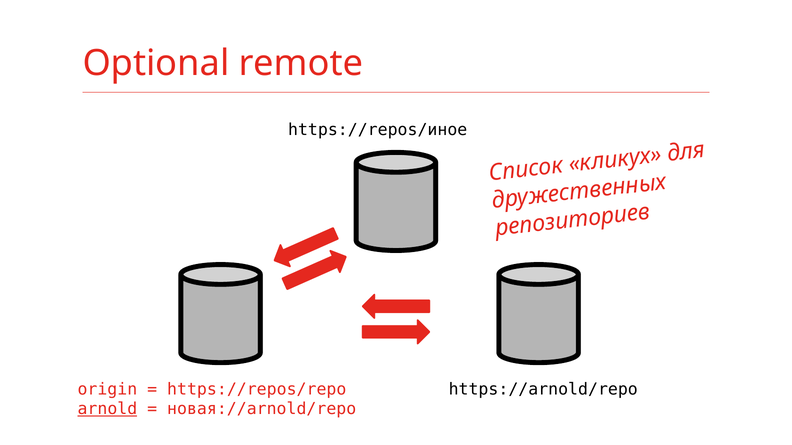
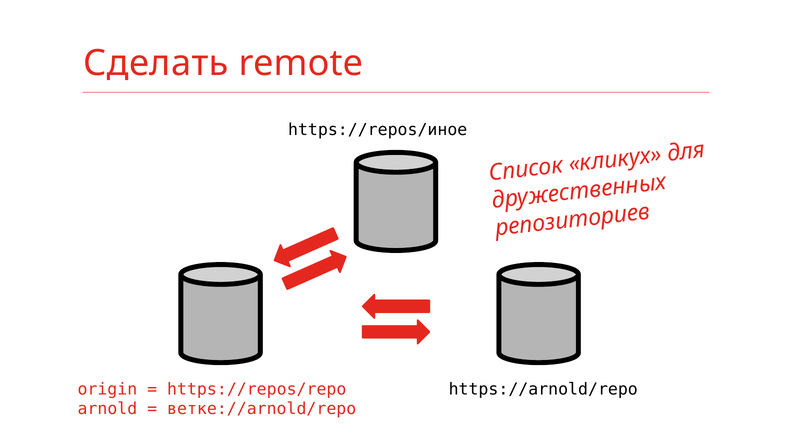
Optional: Optional -> Сделать (156, 63)
arnold underline: present -> none (107, 409)
новая://arnold/repo: новая://arnold/repo -> ветке://arnold/repo (262, 409)
